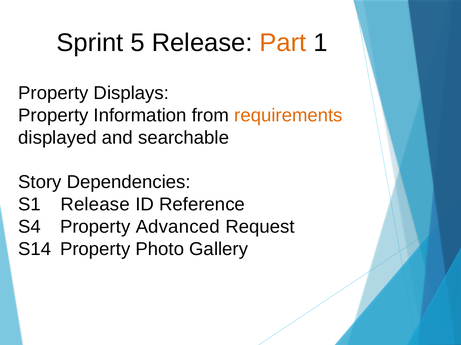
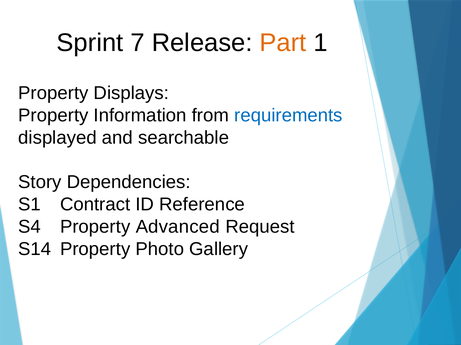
5: 5 -> 7 (137, 43)
requirements colour: orange -> blue (288, 116)
S1 Release: Release -> Contract (95, 205)
